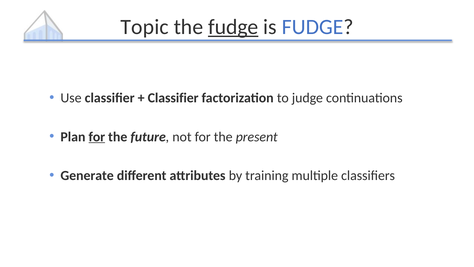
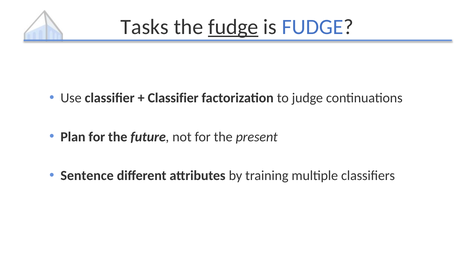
Topic: Topic -> Tasks (145, 27)
for underline: present -> none (97, 137)
Generate: Generate -> Sentence (87, 175)
